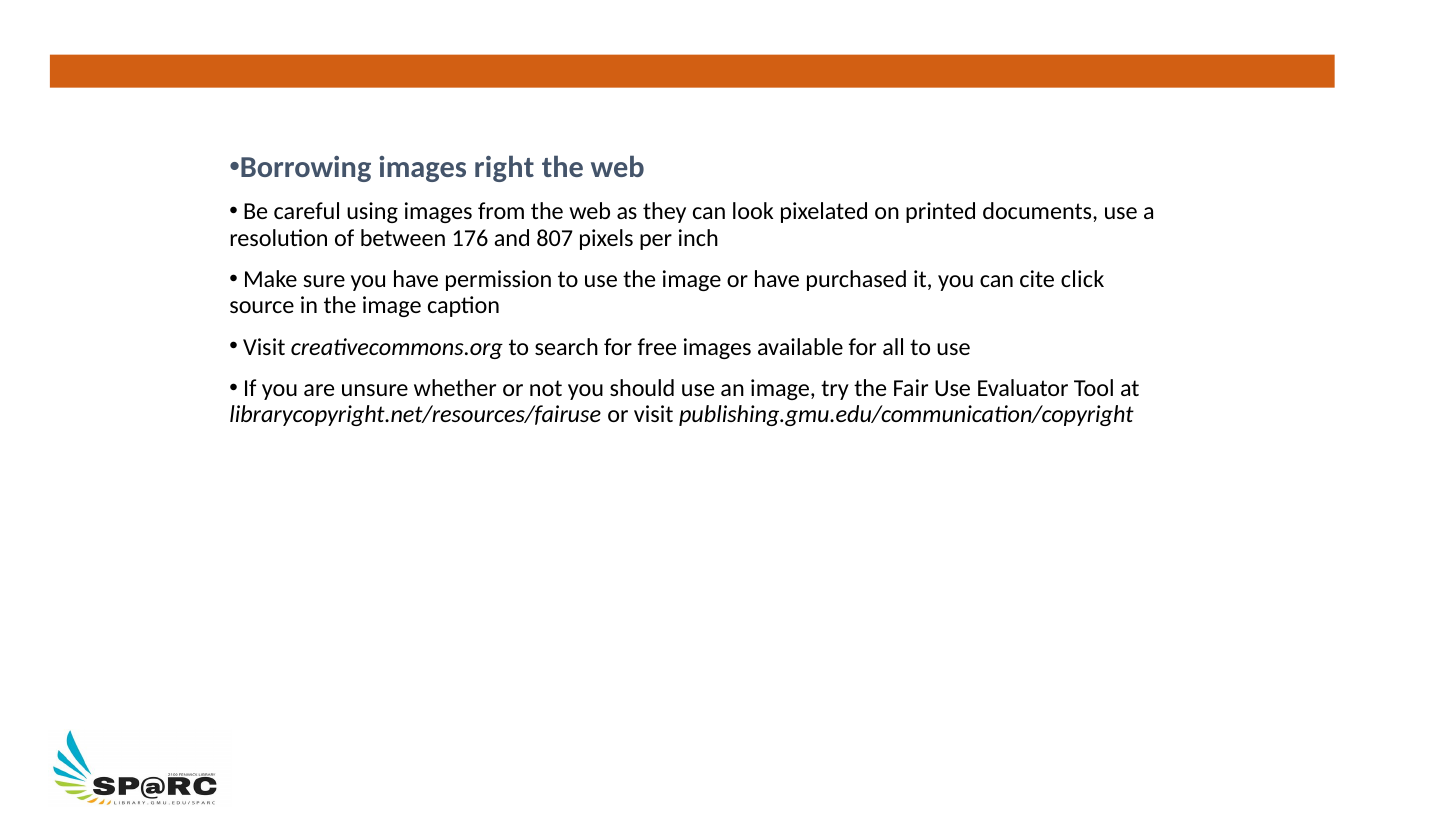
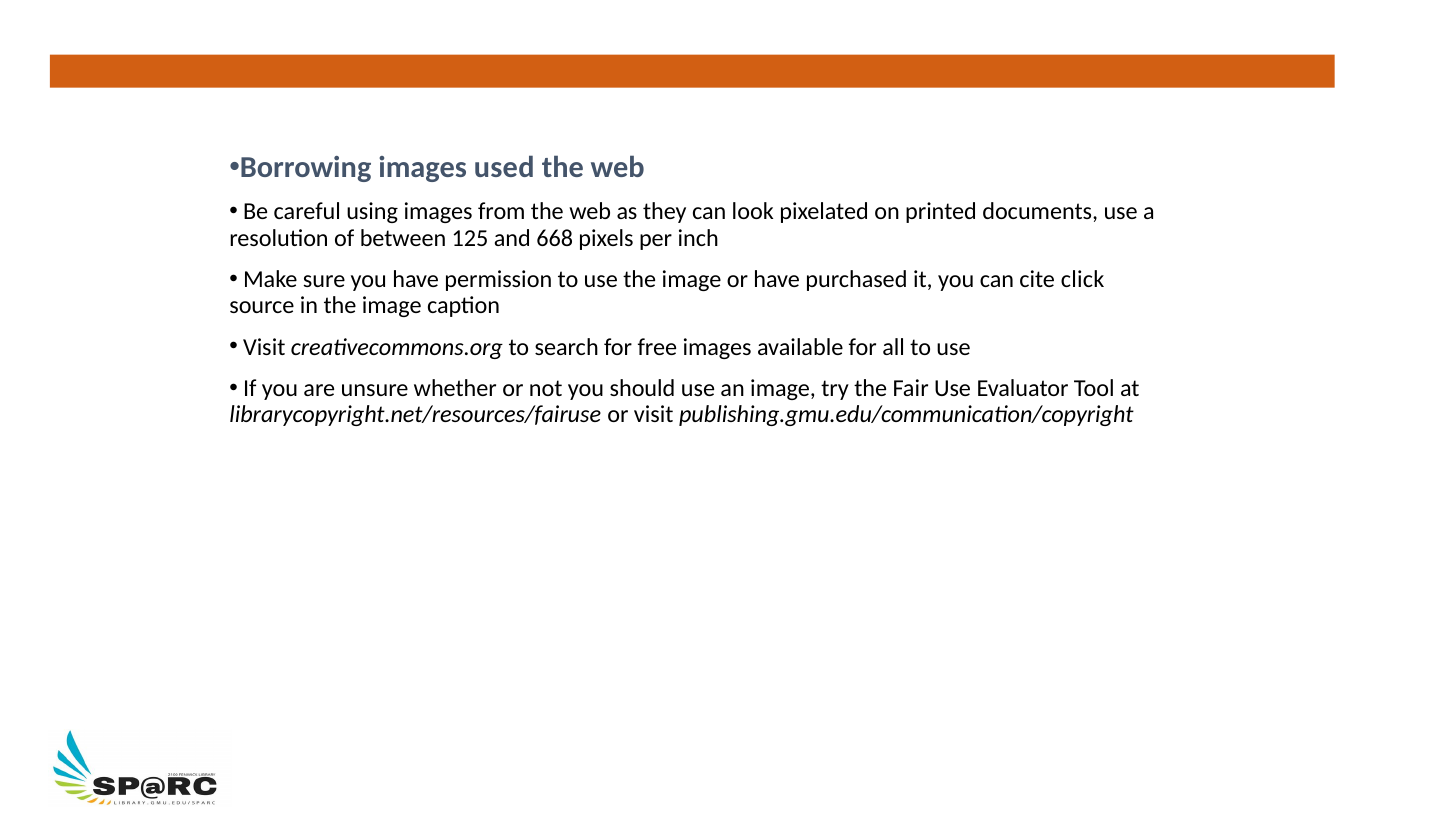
right: right -> used (504, 167)
176: 176 -> 125 (470, 238)
807: 807 -> 668 (555, 238)
